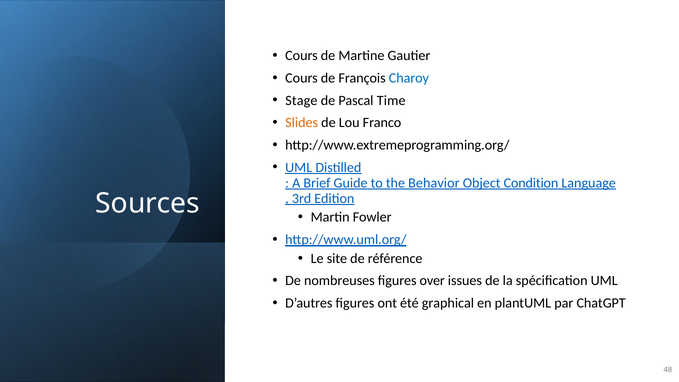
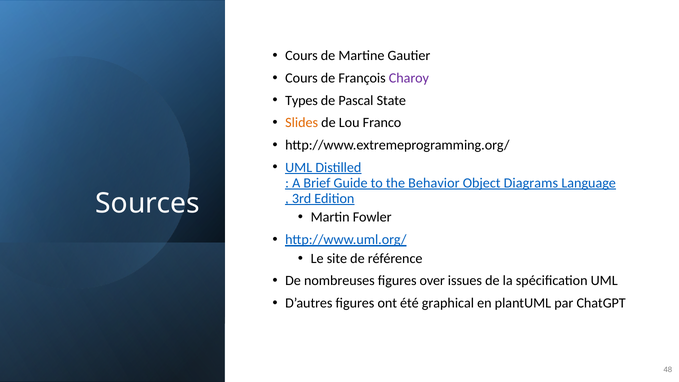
Charoy colour: blue -> purple (409, 78)
Stage: Stage -> Types (302, 100)
Time: Time -> State (391, 100)
Condition: Condition -> Diagrams (531, 183)
